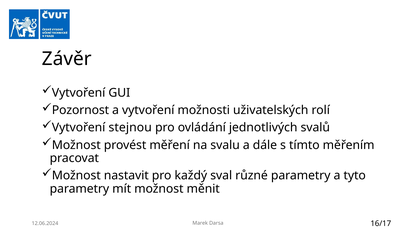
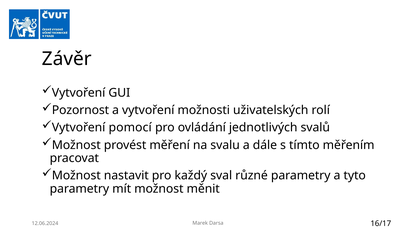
stejnou: stejnou -> pomocí (130, 128)
